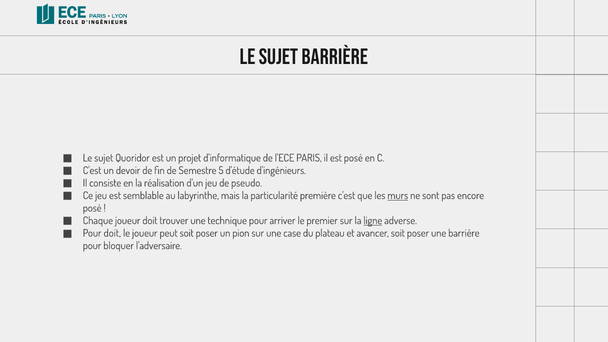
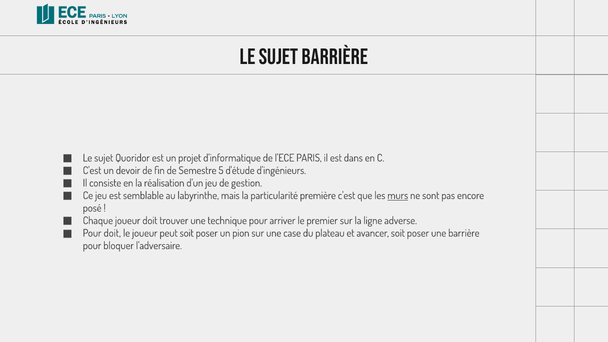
est posé: posé -> dans (353, 158)
pseudo: pseudo -> gestion (247, 183)
ligne underline: present -> none (373, 221)
